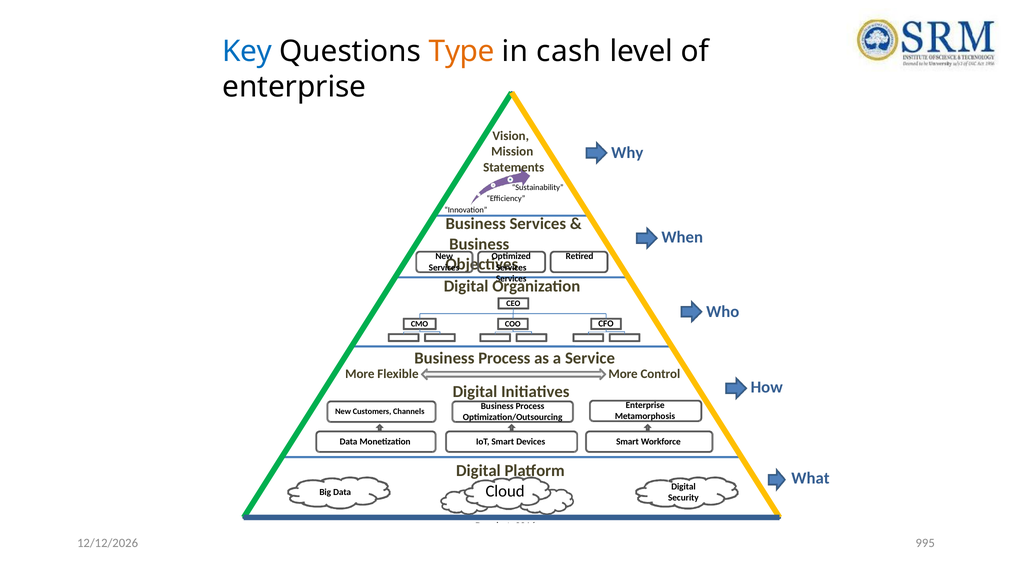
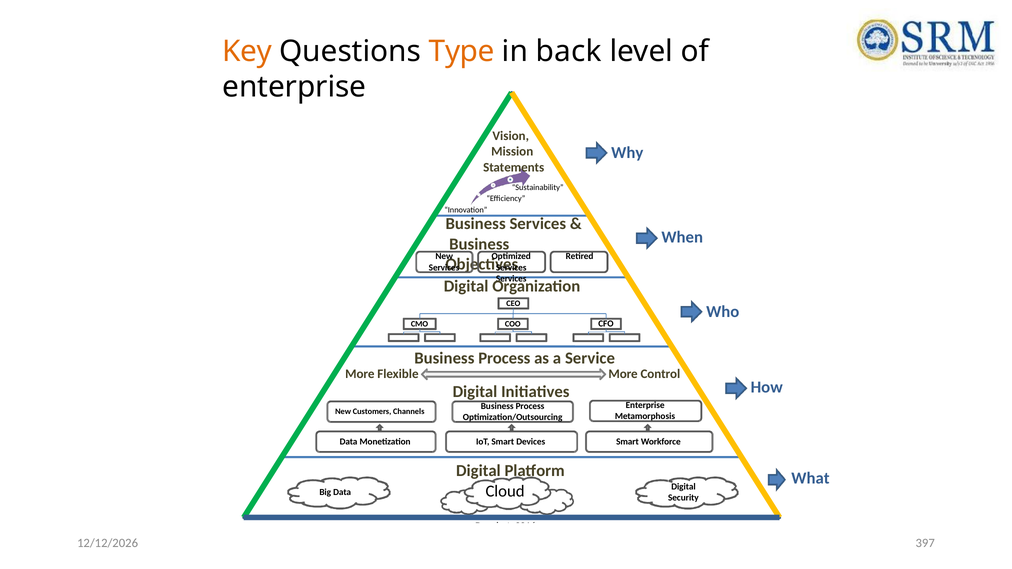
Key colour: blue -> orange (247, 51)
cash: cash -> back (569, 51)
995: 995 -> 397 (925, 543)
